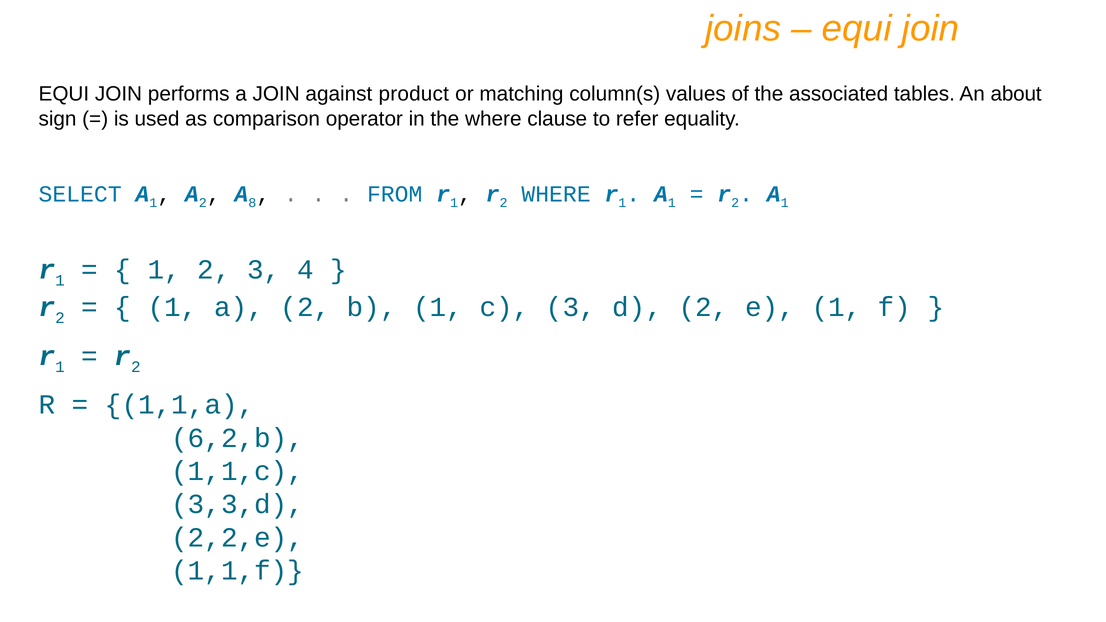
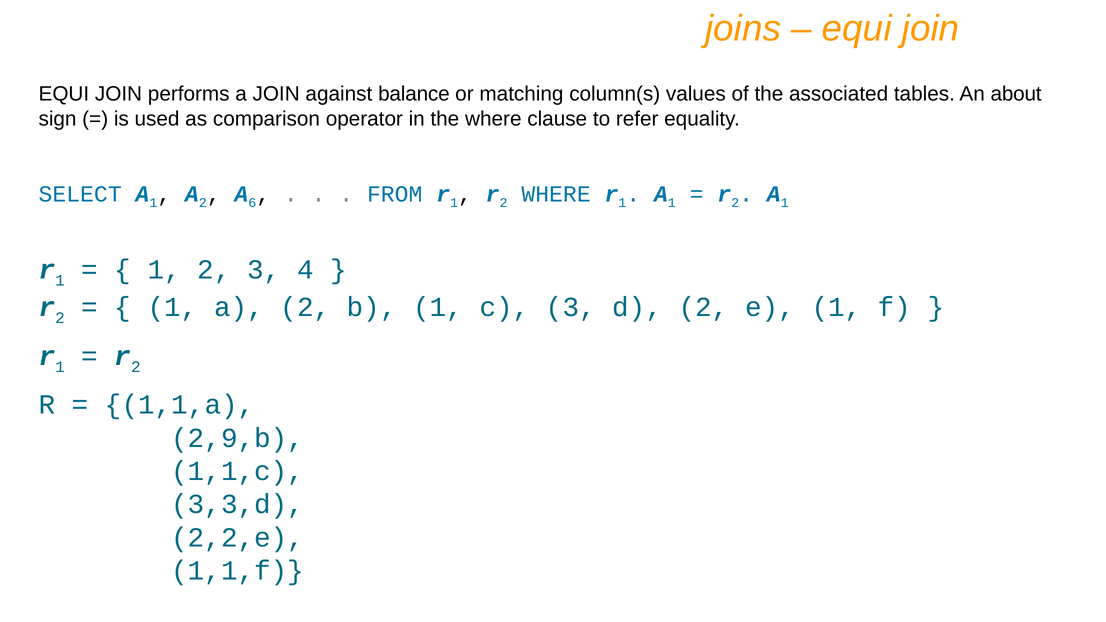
product: product -> balance (414, 94)
8: 8 -> 6 (252, 203)
6,2,b: 6,2,b -> 2,9,b (238, 438)
